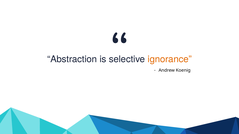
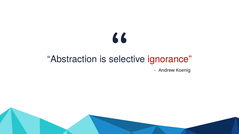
ignorance colour: orange -> red (170, 59)
